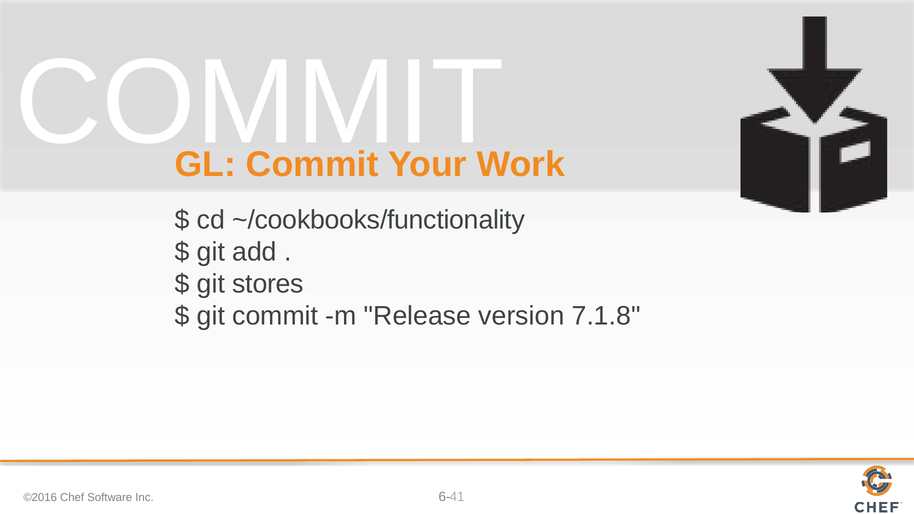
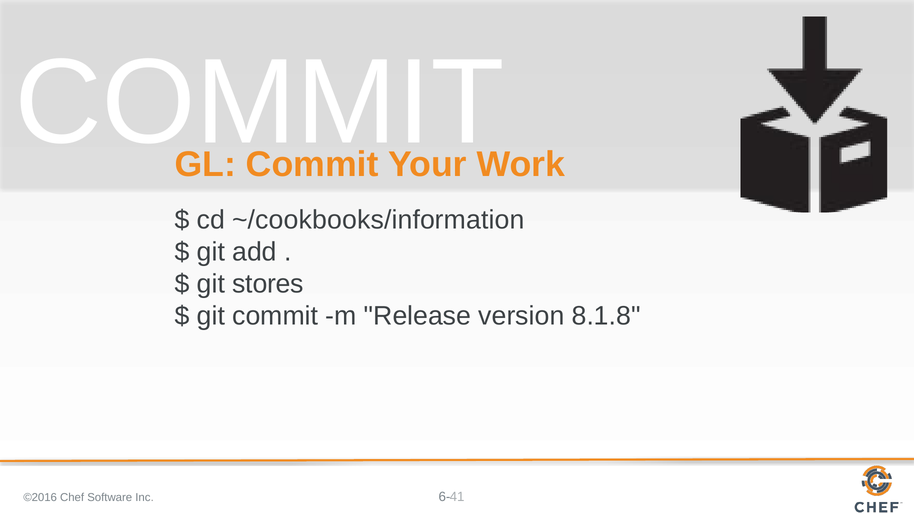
~/cookbooks/functionality: ~/cookbooks/functionality -> ~/cookbooks/information (378, 220)
7.1.8: 7.1.8 -> 8.1.8 (606, 316)
